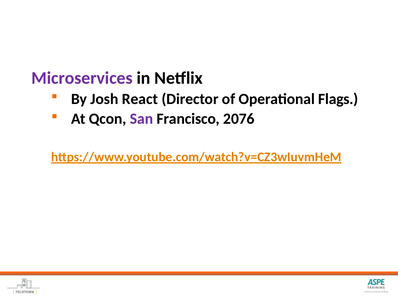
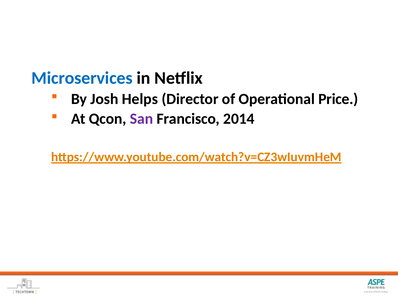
Microservices colour: purple -> blue (82, 78)
React: React -> Helps (140, 99)
Flags: Flags -> Price (338, 99)
2076: 2076 -> 2014 (239, 119)
